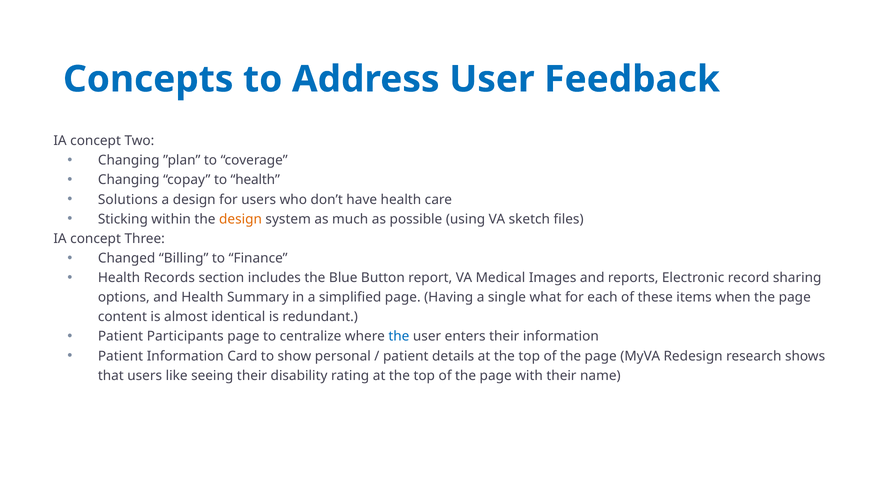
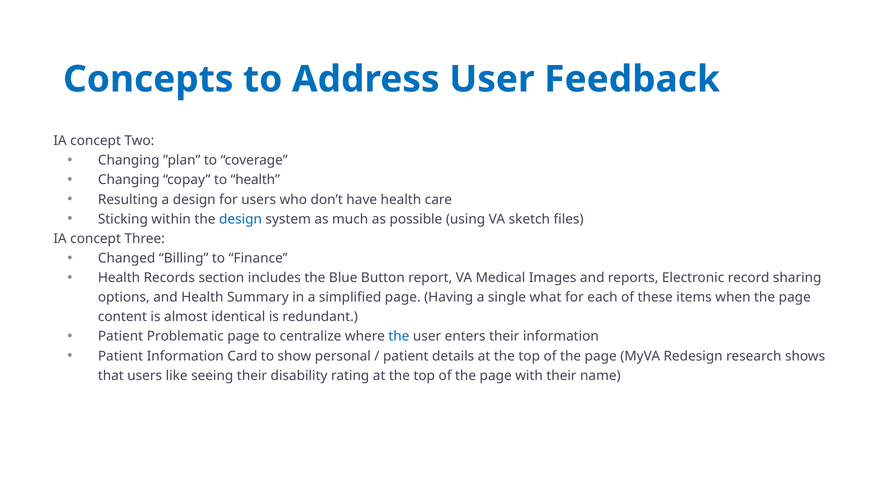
Solutions: Solutions -> Resulting (128, 200)
design colour: orange -> blue (241, 219)
Participants: Participants -> Problematic (185, 337)
